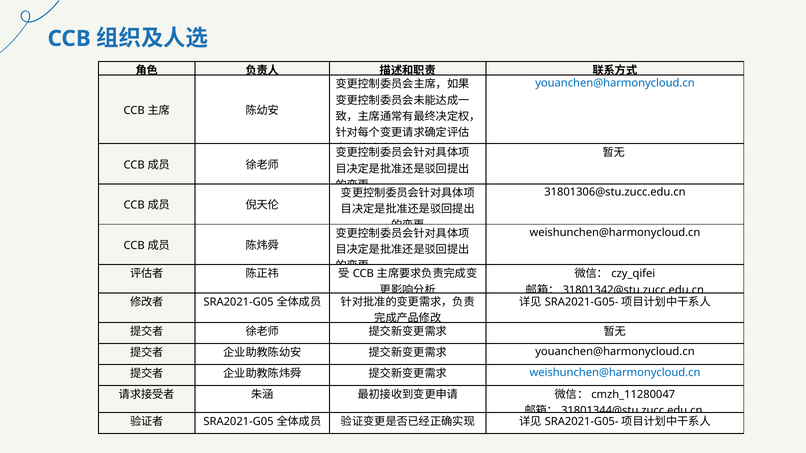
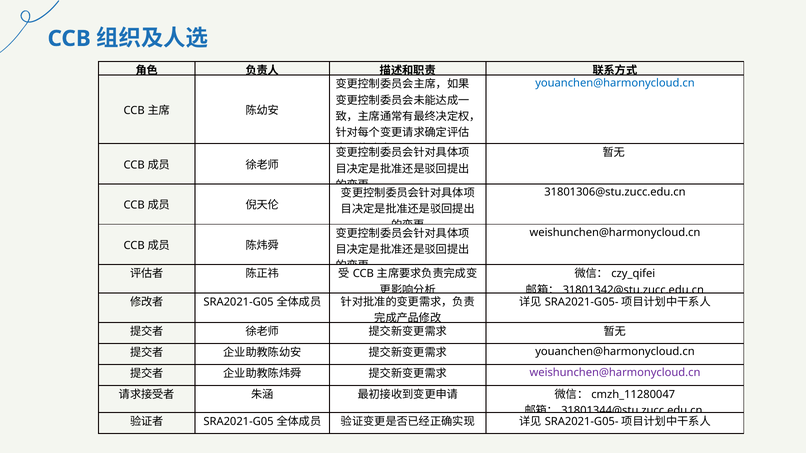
weishunchen@harmonycloud.cn colour: blue -> purple (615, 373)
